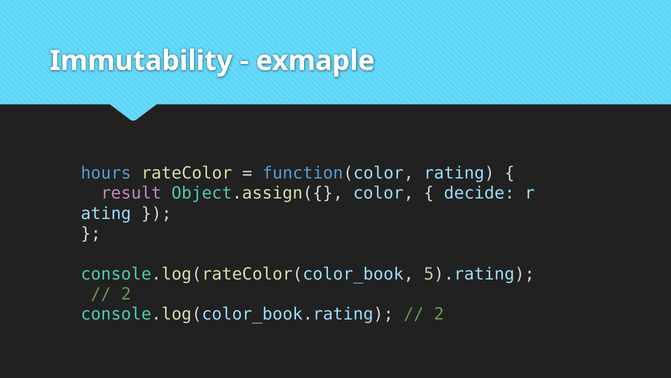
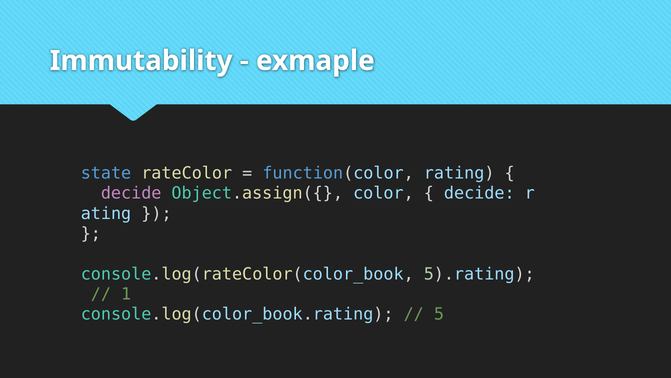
hours: hours -> state (106, 173)
result: result -> decide (131, 193)
2: 2 -> 1 (126, 294)
2: 2 -> 5 (439, 314)
